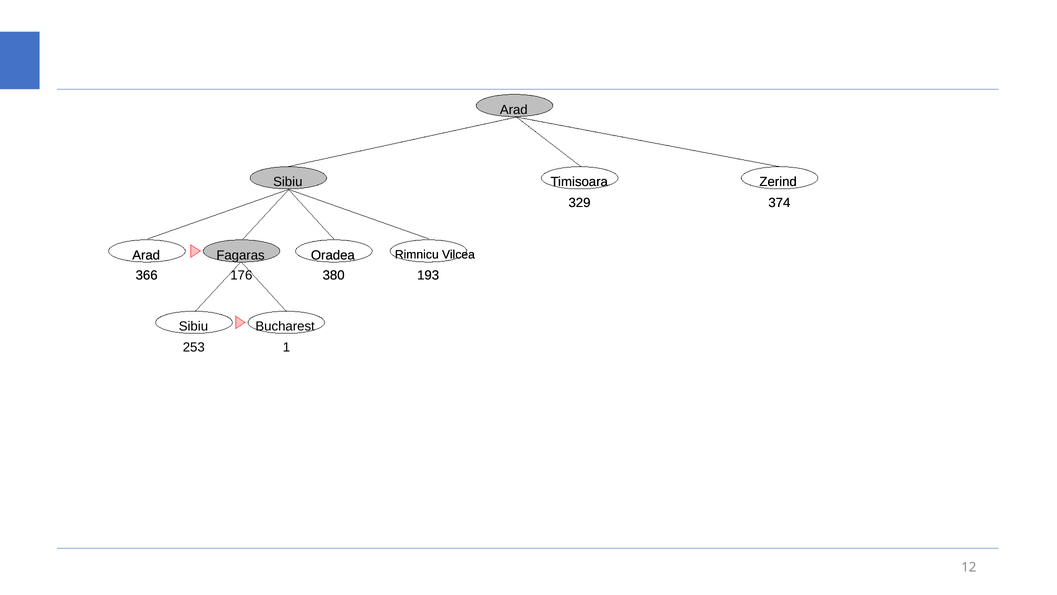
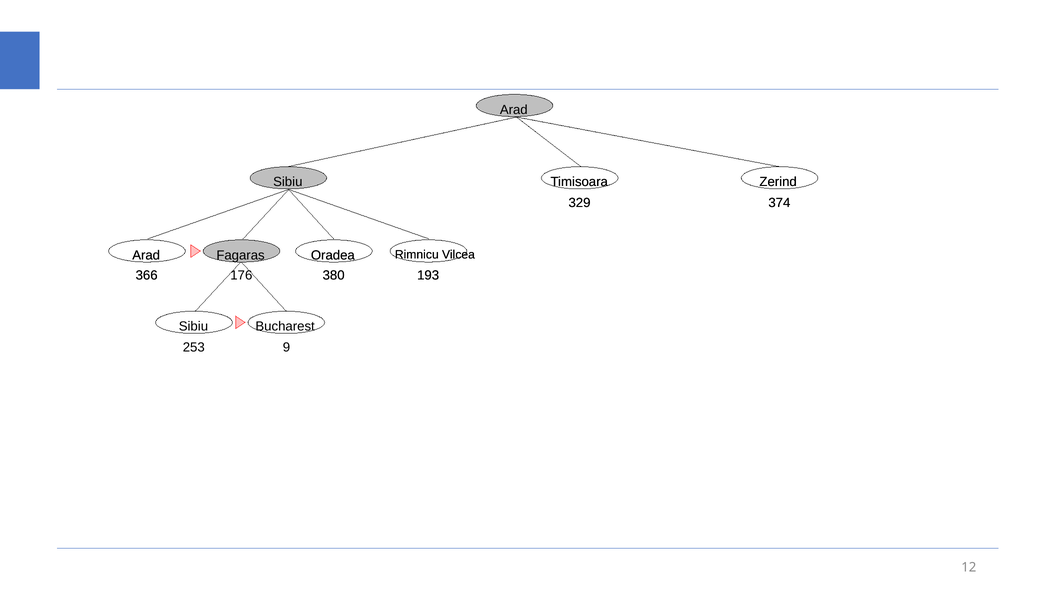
1: 1 -> 9 (287, 347)
